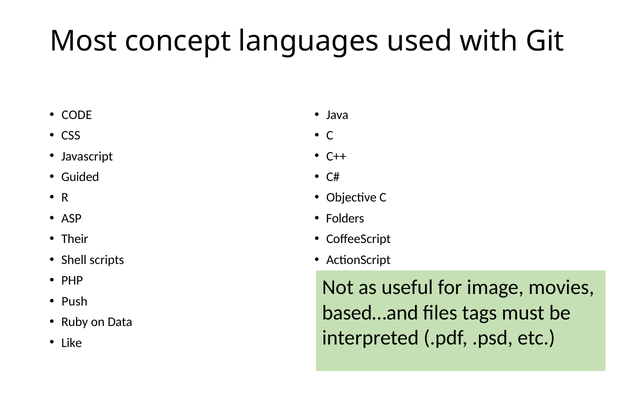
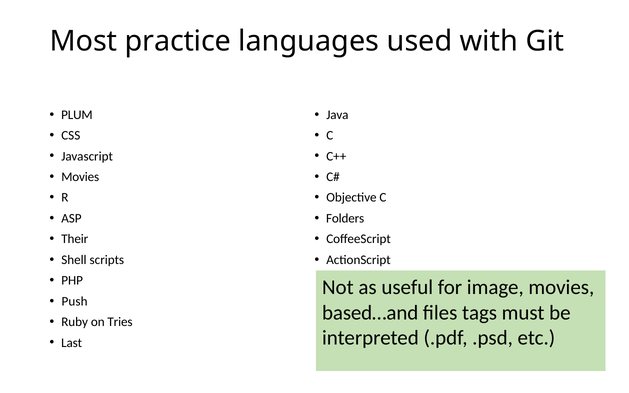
concept: concept -> practice (178, 41)
CODE: CODE -> PLUM (77, 115)
Guided: Guided -> Movies (80, 177)
Data: Data -> Tries (120, 322)
Like: Like -> Last (72, 343)
